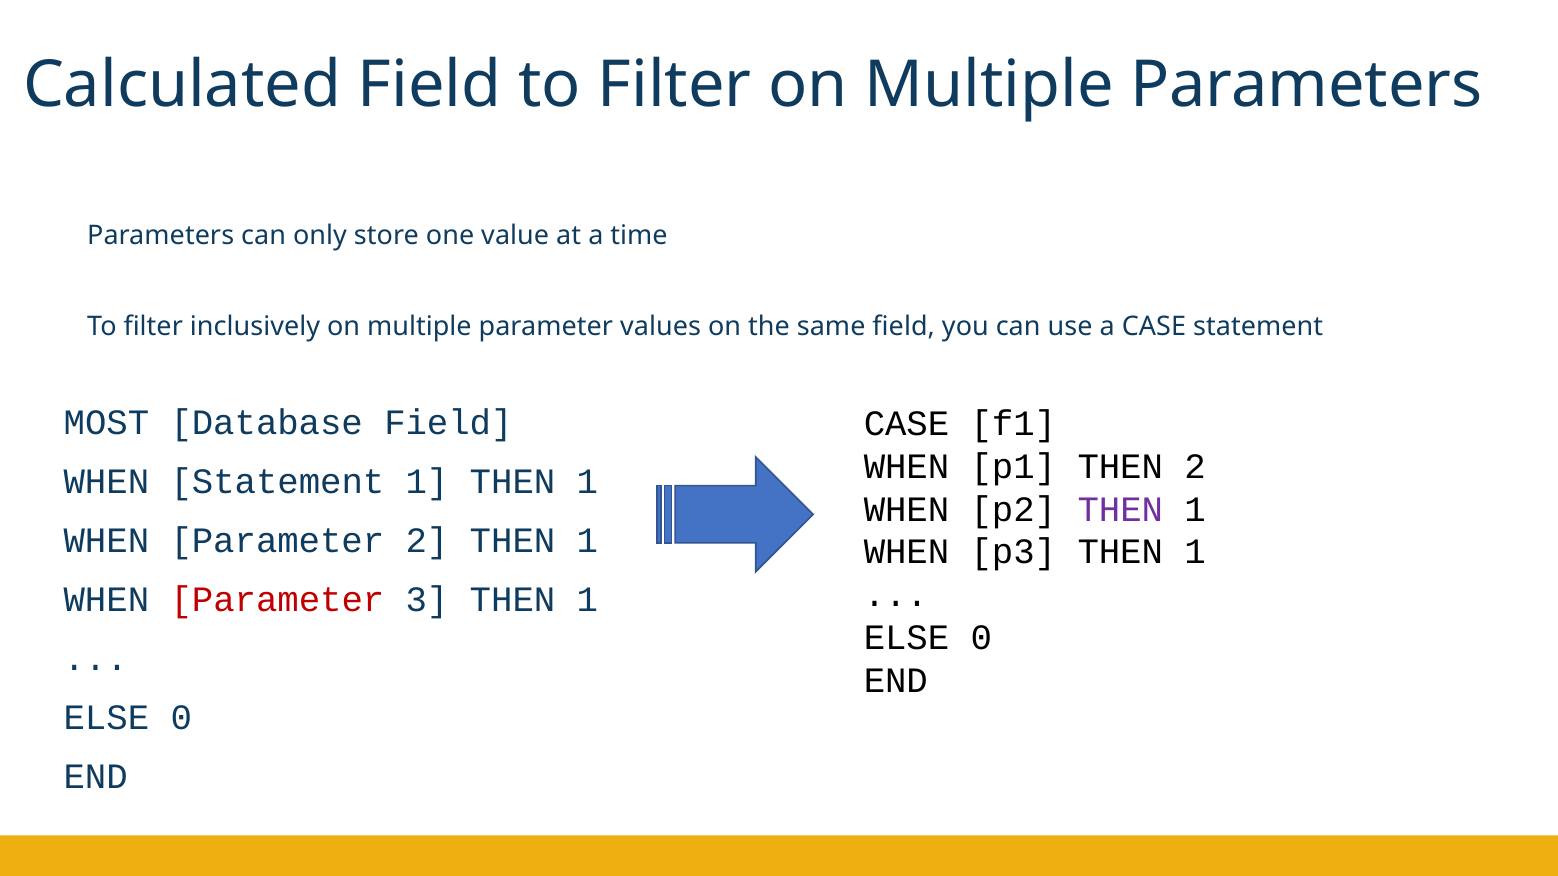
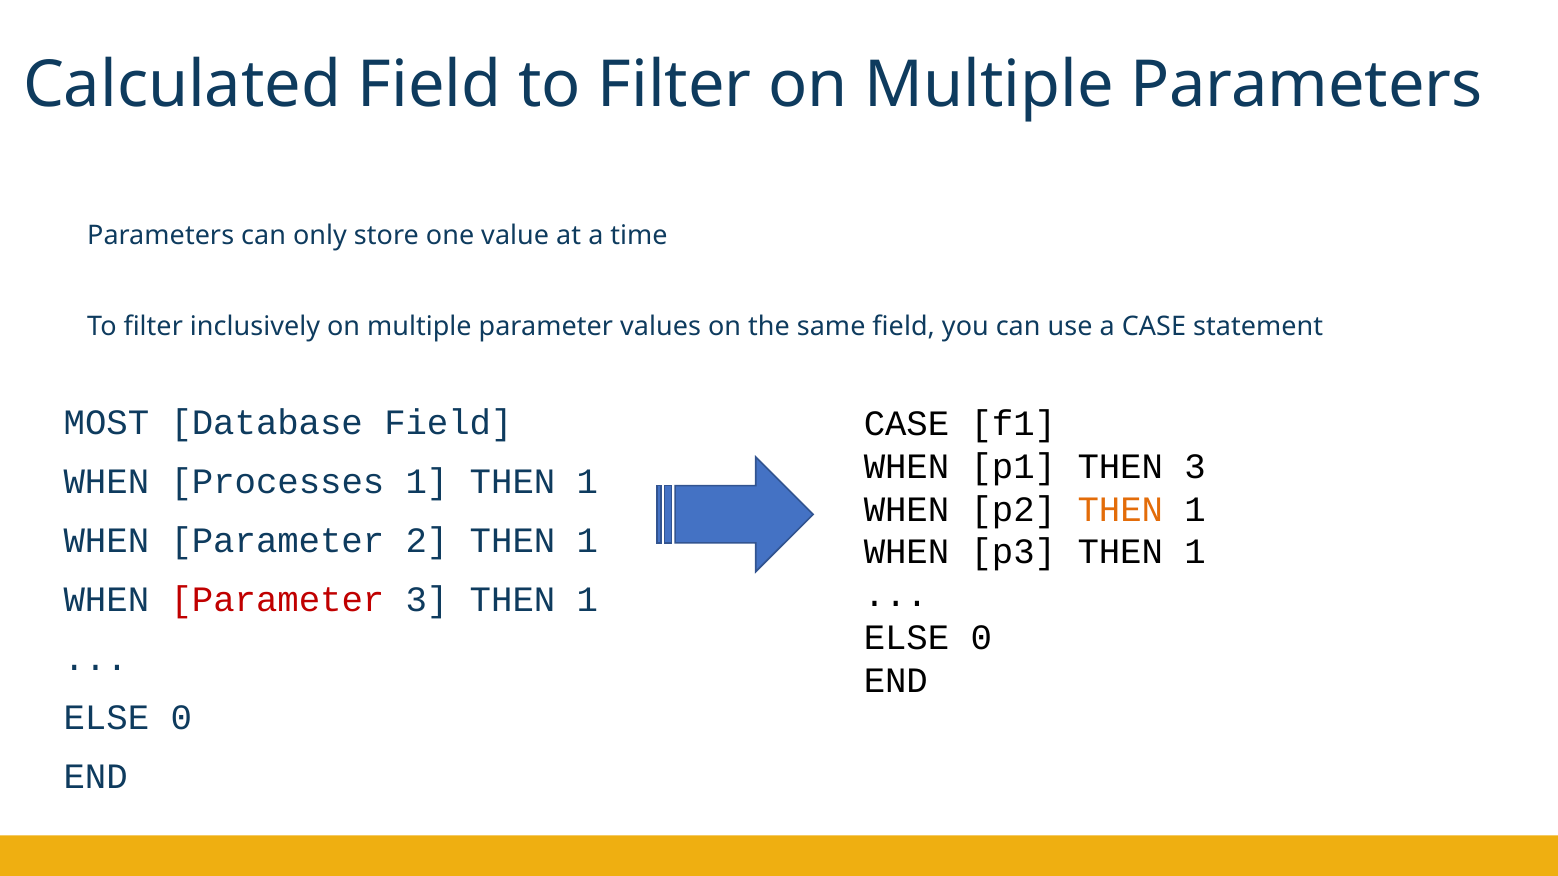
THEN 2: 2 -> 3 (1195, 467)
WHEN Statement: Statement -> Processes (277, 482)
THEN colour: purple -> orange (1120, 510)
